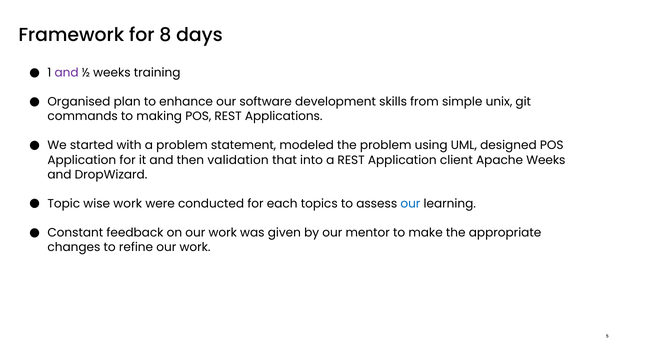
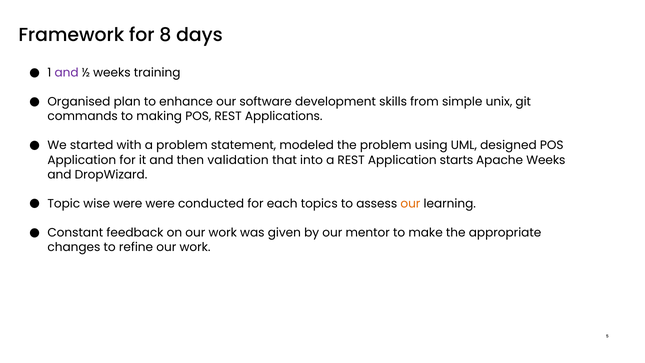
client: client -> starts (456, 160)
wise work: work -> were (128, 203)
our colour: blue -> orange (410, 203)
